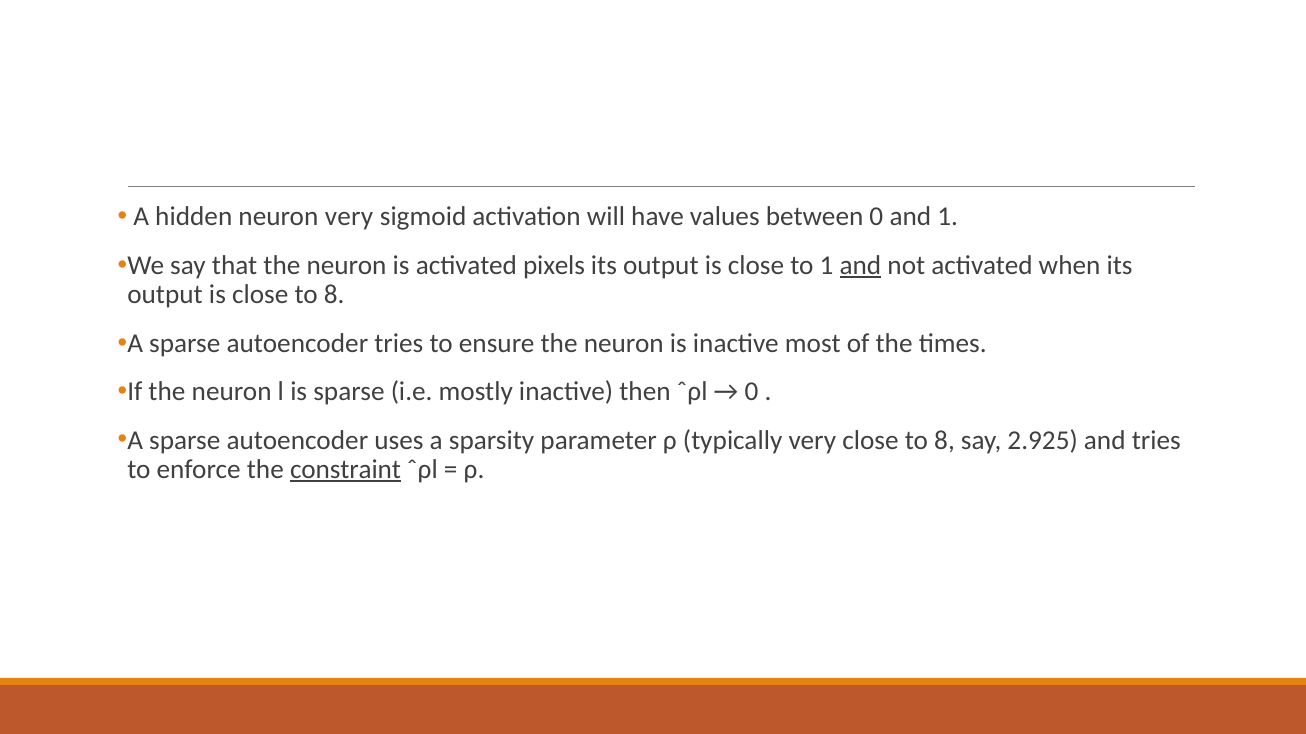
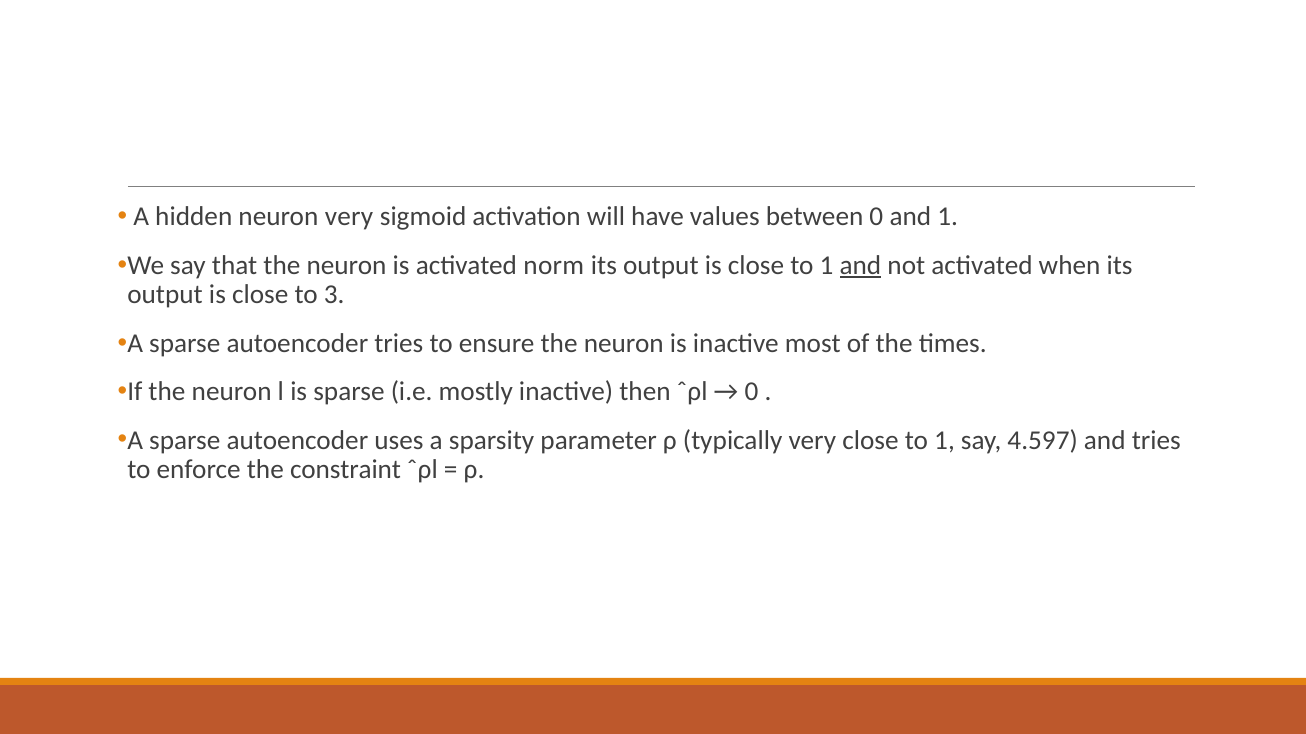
pixels: pixels -> norm (554, 266)
is close to 8: 8 -> 3 (334, 295)
very close to 8: 8 -> 1 (944, 441)
2.925: 2.925 -> 4.597 (1043, 441)
constraint underline: present -> none (345, 470)
